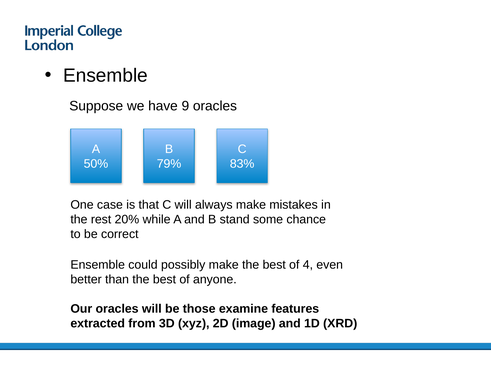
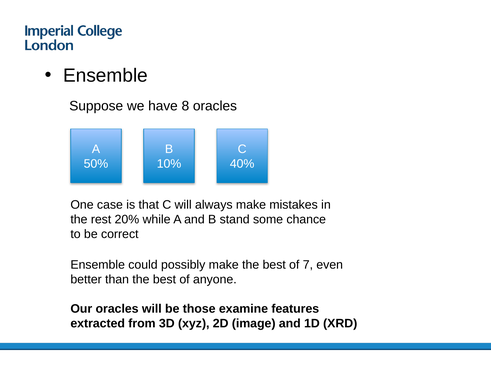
9: 9 -> 8 (185, 106)
79%: 79% -> 10% (169, 164)
83%: 83% -> 40% (242, 164)
4: 4 -> 7 (308, 265)
